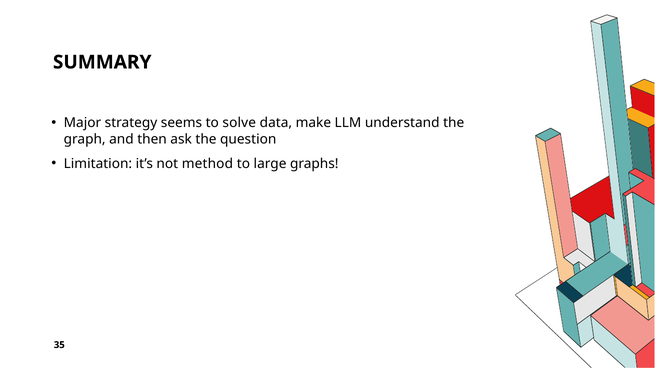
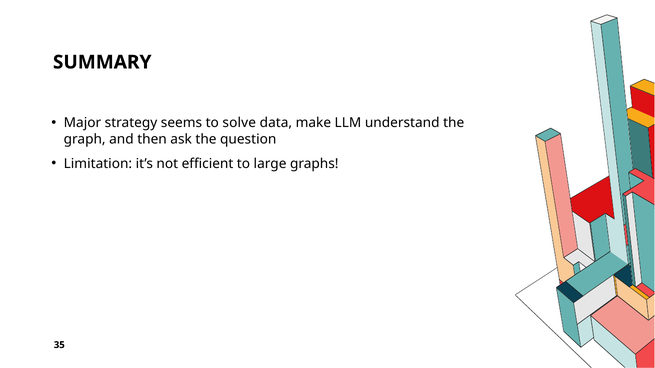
method: method -> efficient (208, 164)
